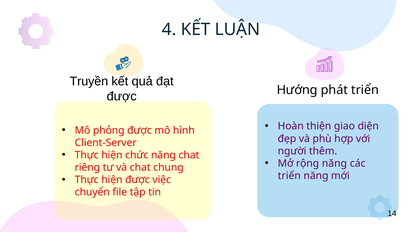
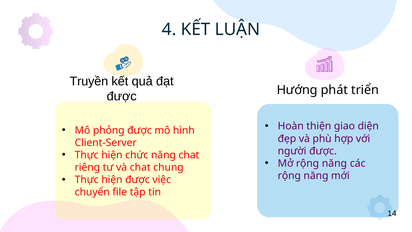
người thêm: thêm -> được (323, 151)
triển: triển -> rộng (289, 176)
